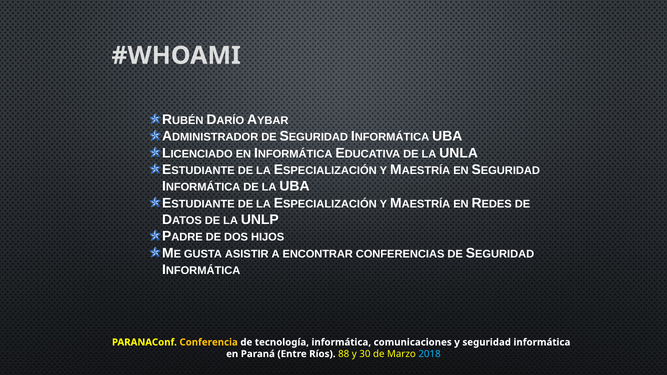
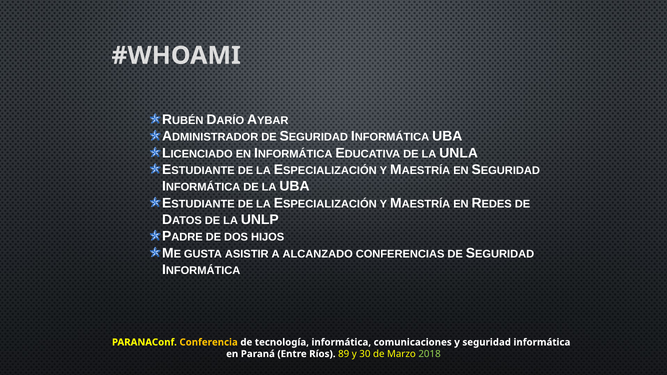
ENCONTRAR: ENCONTRAR -> ALCANZADO (318, 254)
88: 88 -> 89 (344, 354)
2018 colour: light blue -> light green (430, 354)
